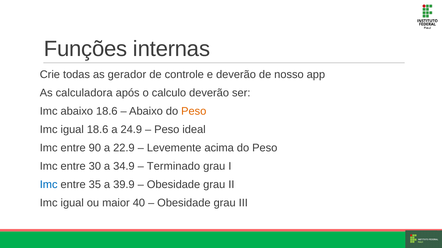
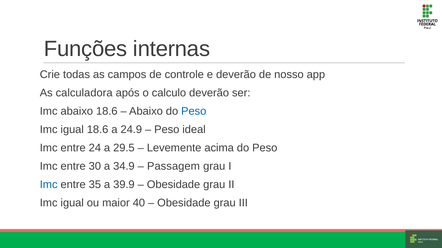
gerador: gerador -> campos (127, 75)
Peso colour: orange -> blue (194, 112)
90: 90 -> 24 (95, 148)
22.9: 22.9 -> 29.5 (124, 148)
Terminado: Terminado -> Passagem (173, 167)
